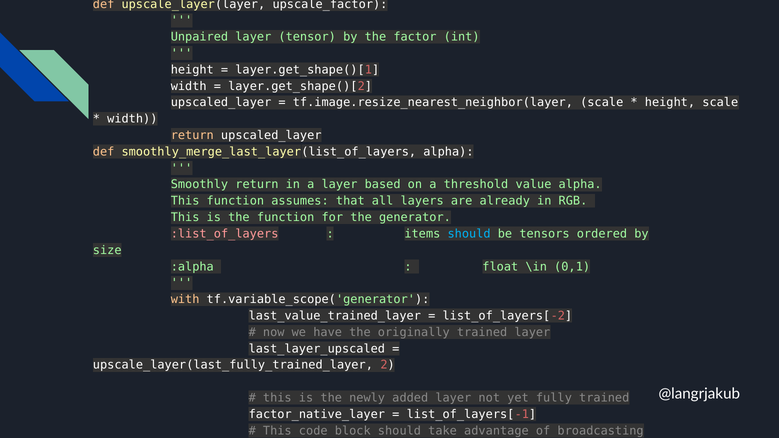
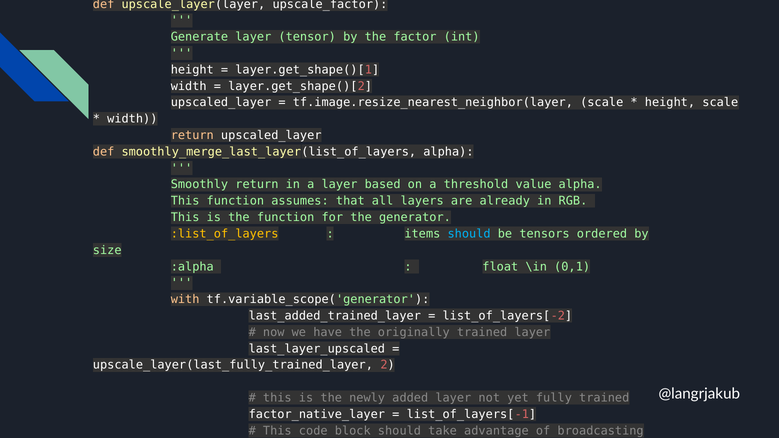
Unpaired: Unpaired -> Generate (199, 37)
:list_of_layers colour: pink -> yellow (225, 234)
last_value_trained_layer: last_value_trained_layer -> last_added_trained_layer (335, 316)
